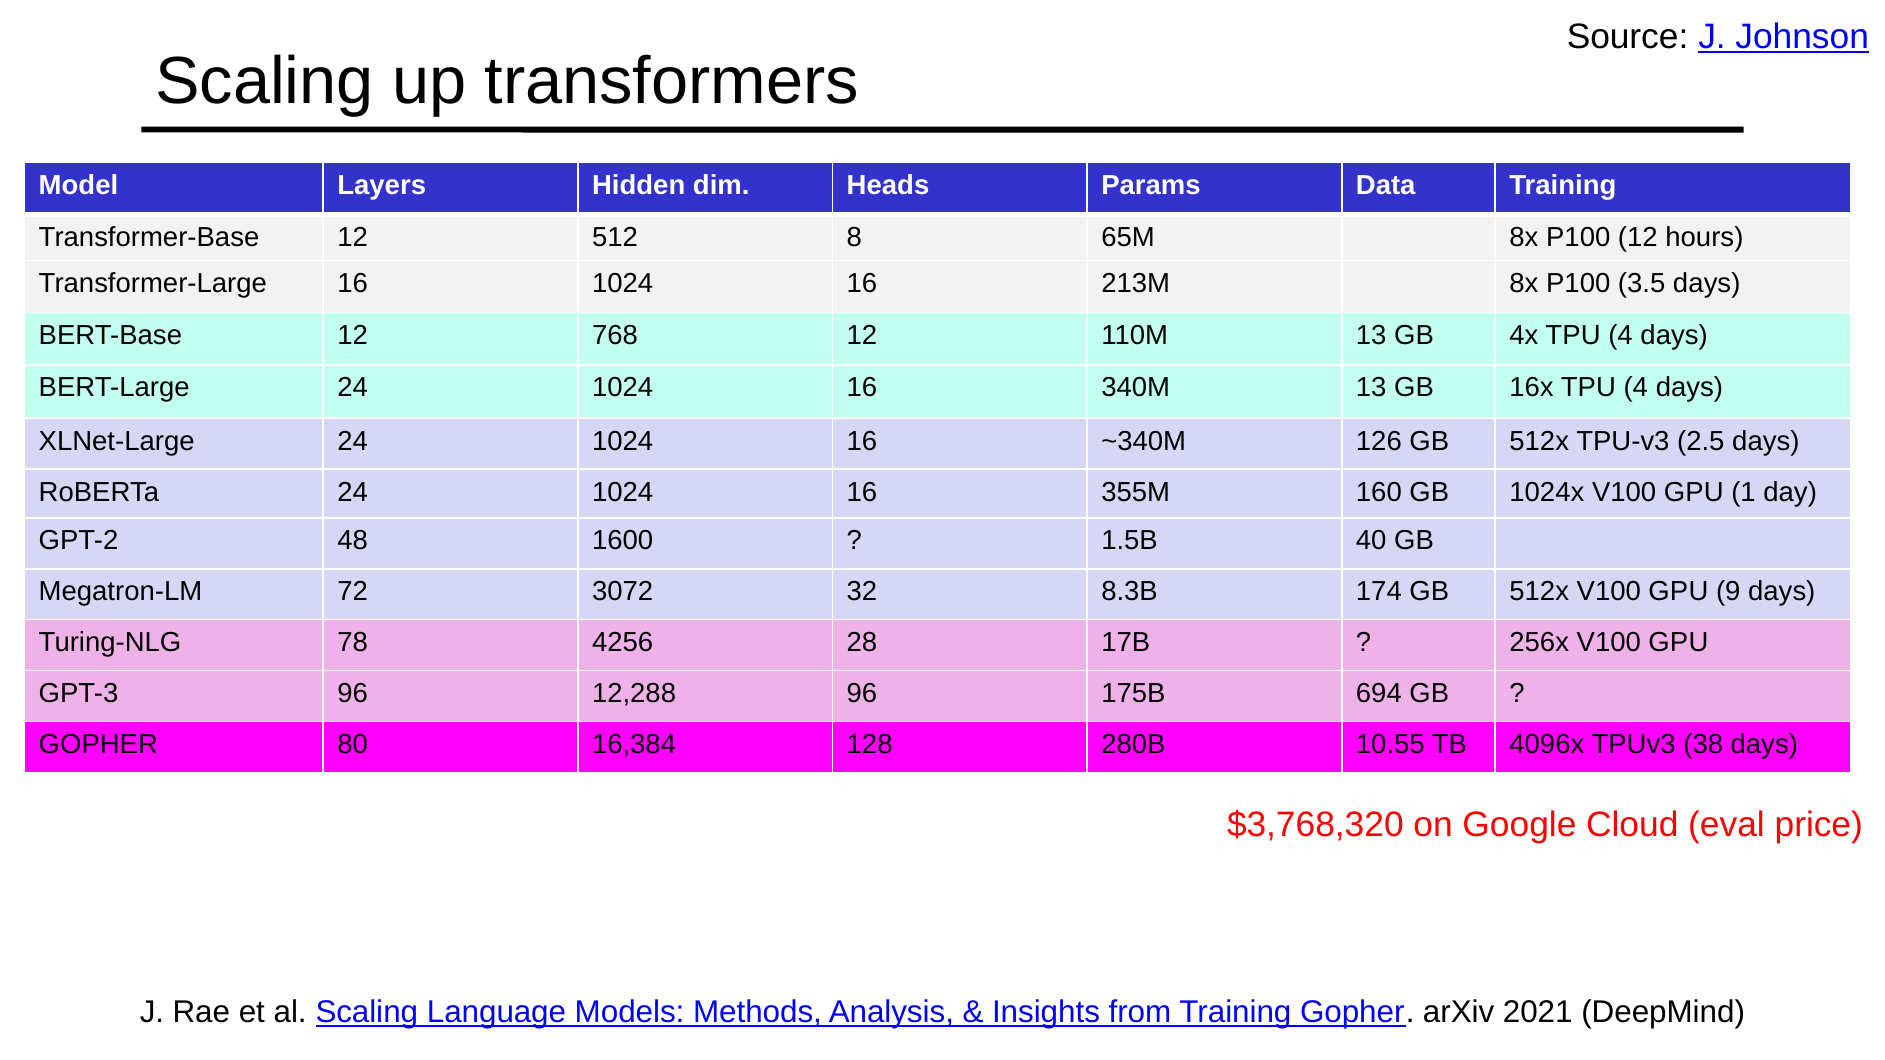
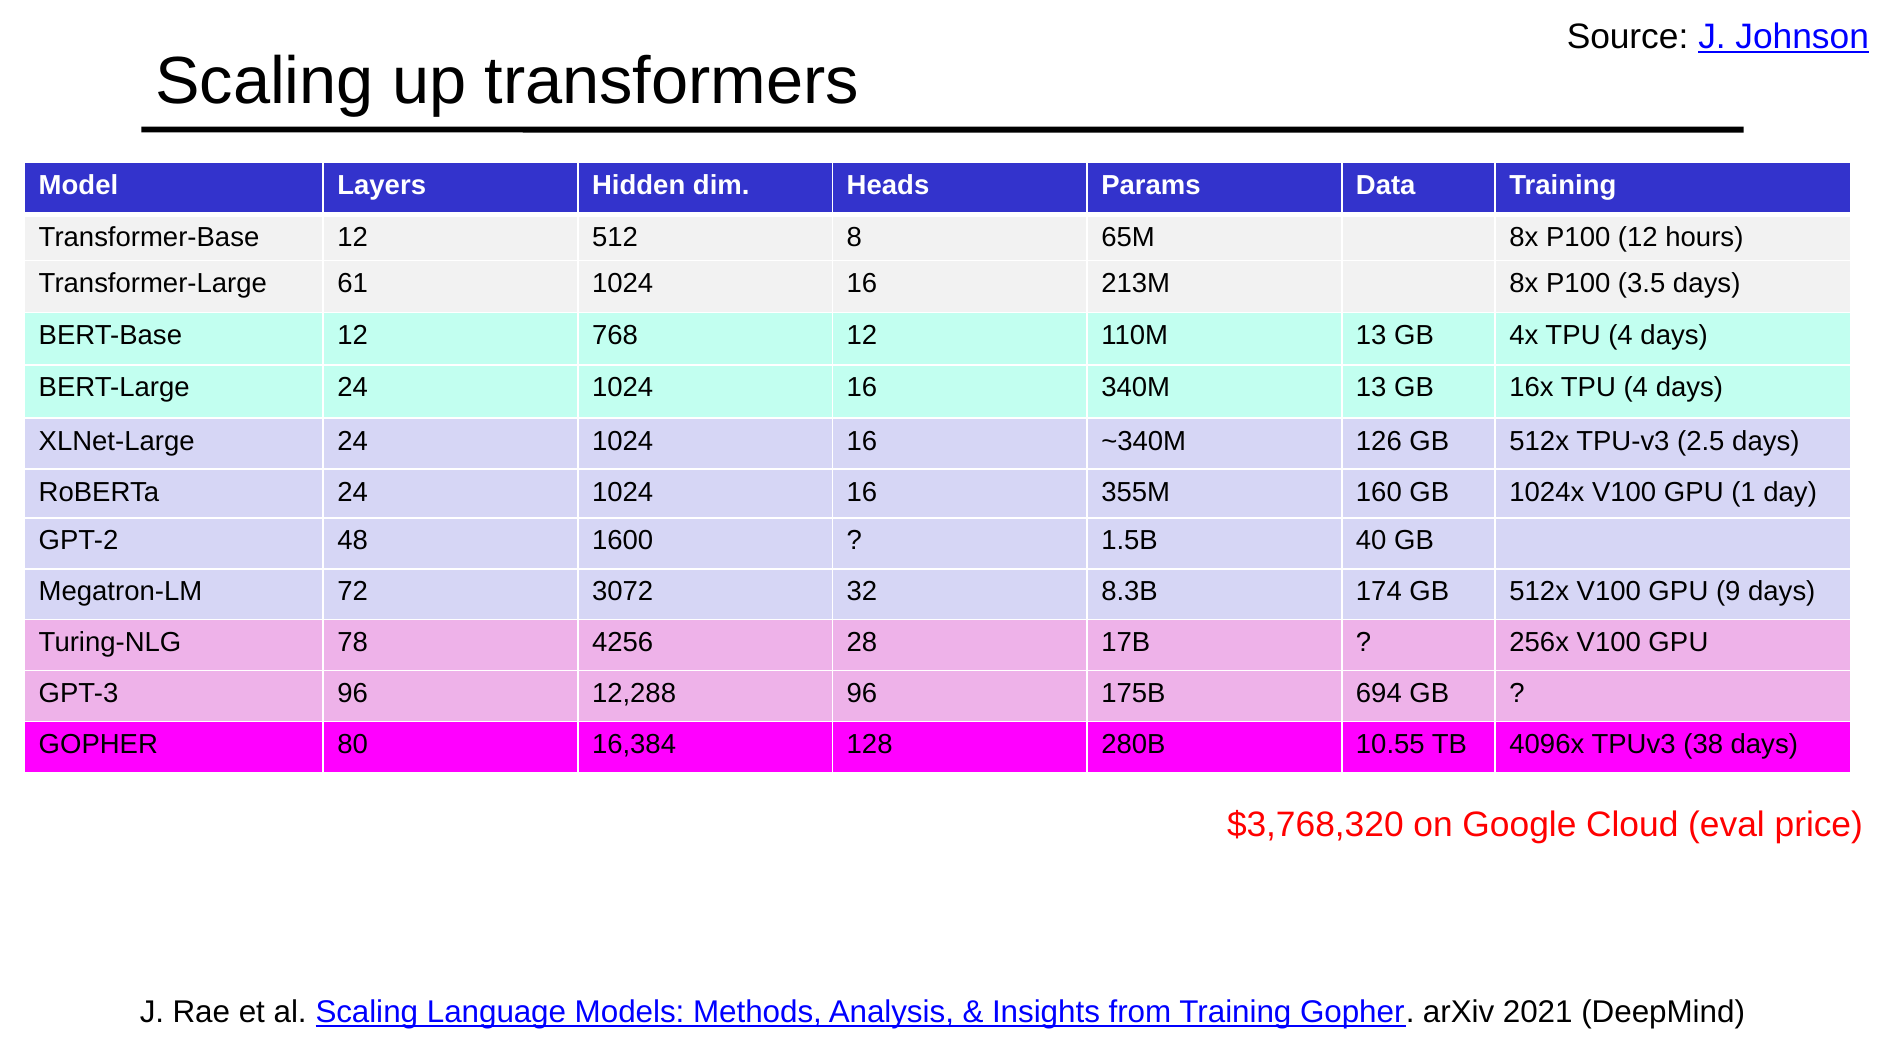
Transformer-Large 16: 16 -> 61 (353, 284)
